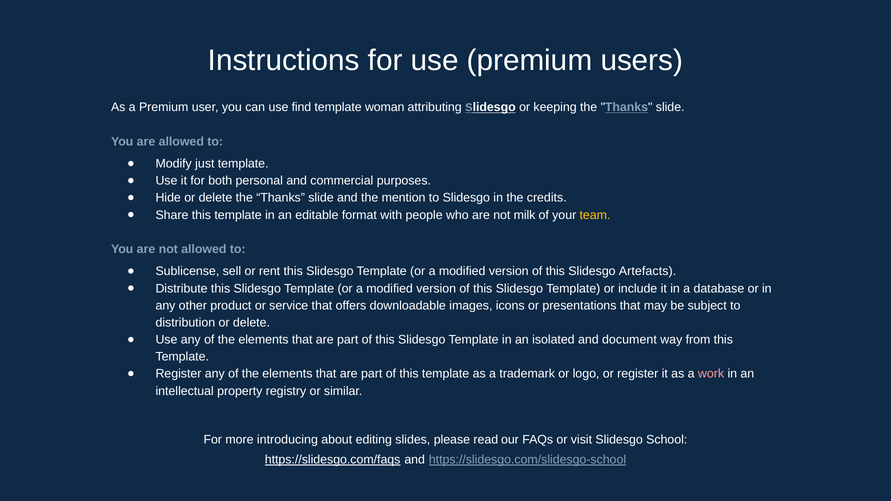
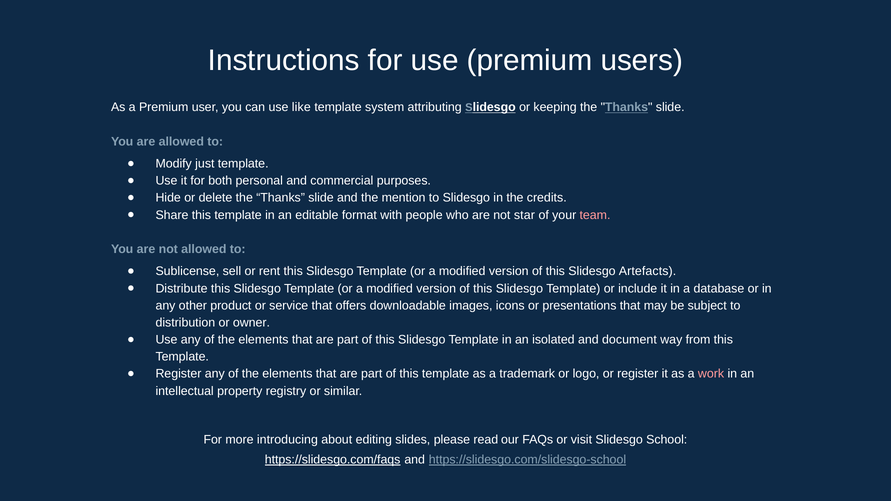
find: find -> like (301, 107)
woman: woman -> system (385, 107)
milk: milk -> star (524, 215)
team colour: yellow -> pink (595, 215)
distribution or delete: delete -> owner (251, 323)
